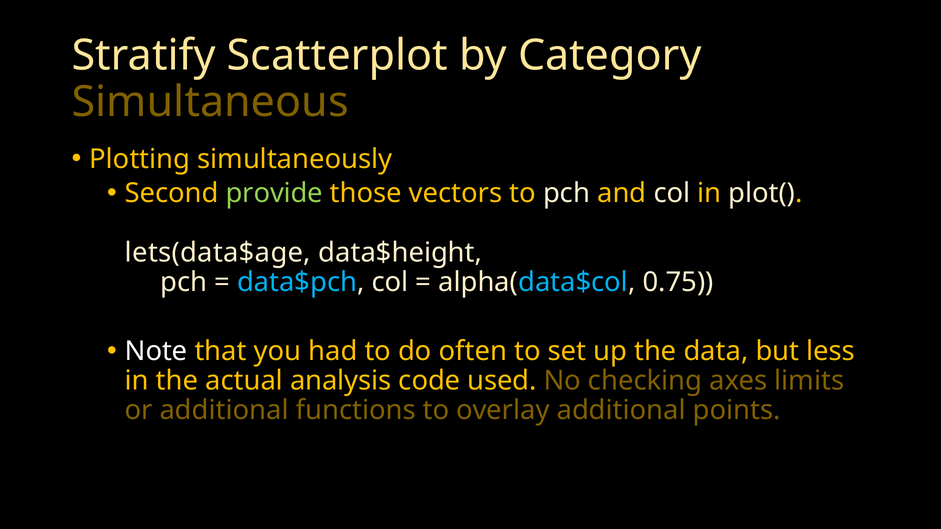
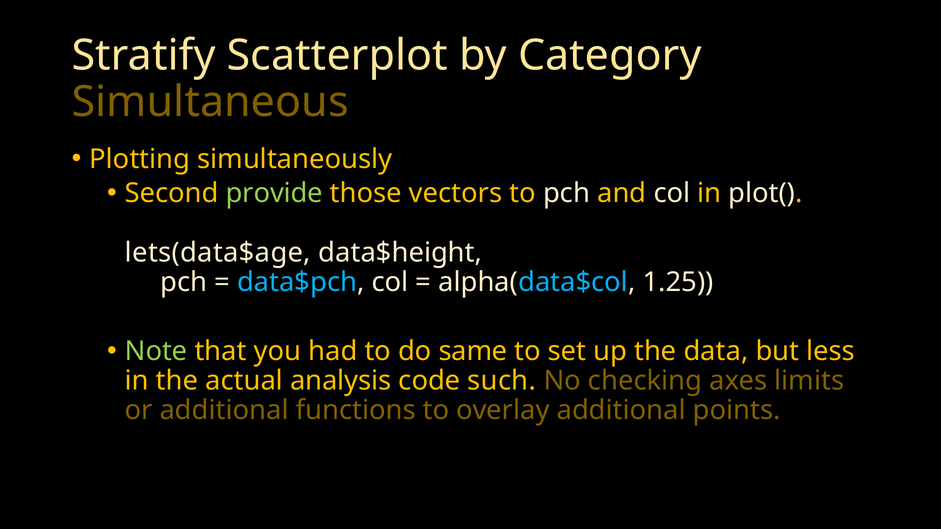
0.75: 0.75 -> 1.25 (678, 282)
Note colour: white -> light green (156, 351)
often: often -> same (473, 351)
used: used -> such (502, 381)
